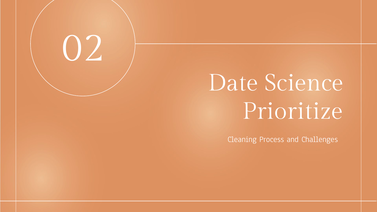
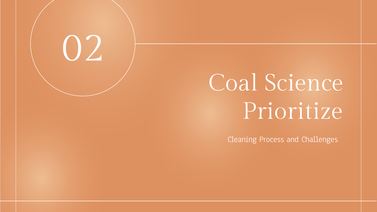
Date: Date -> Coal (233, 83)
